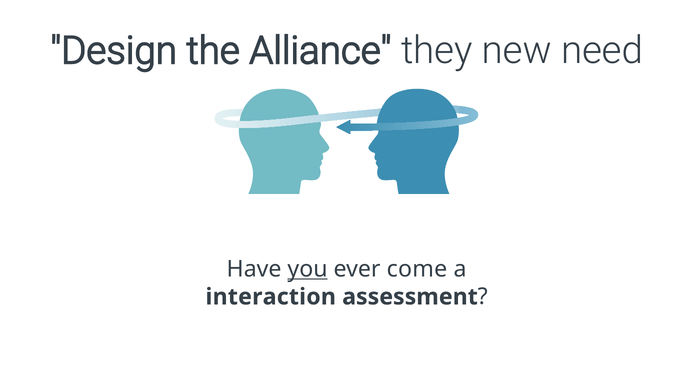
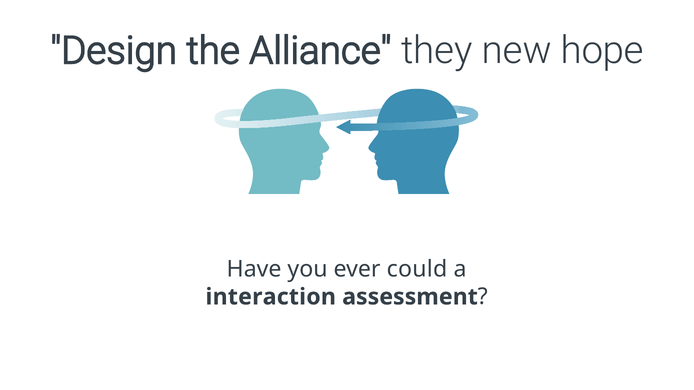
need: need -> hope (602, 51)
you underline: present -> none (308, 269)
come: come -> could (417, 269)
